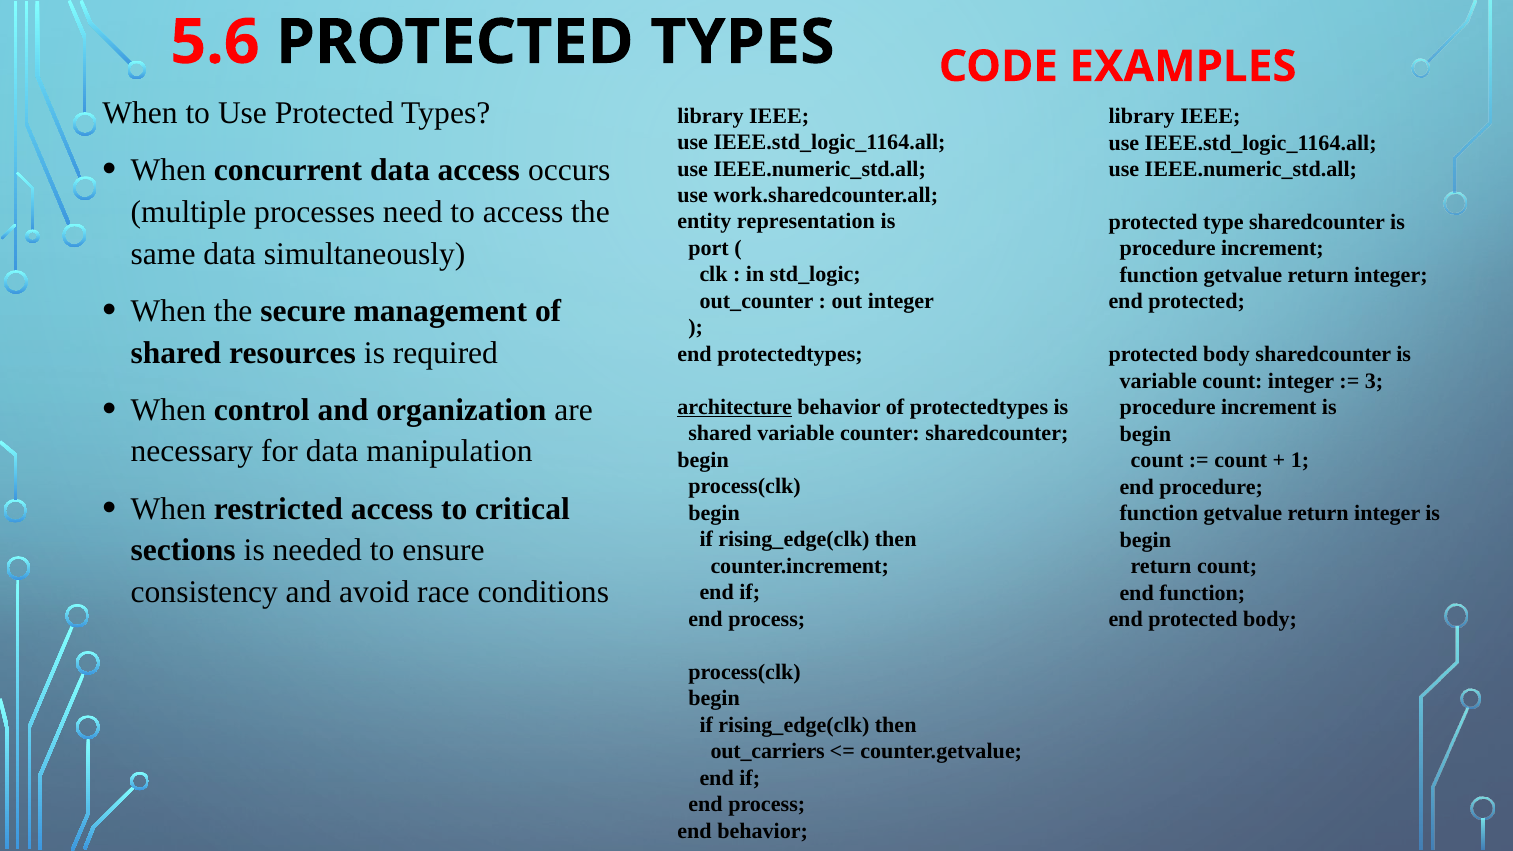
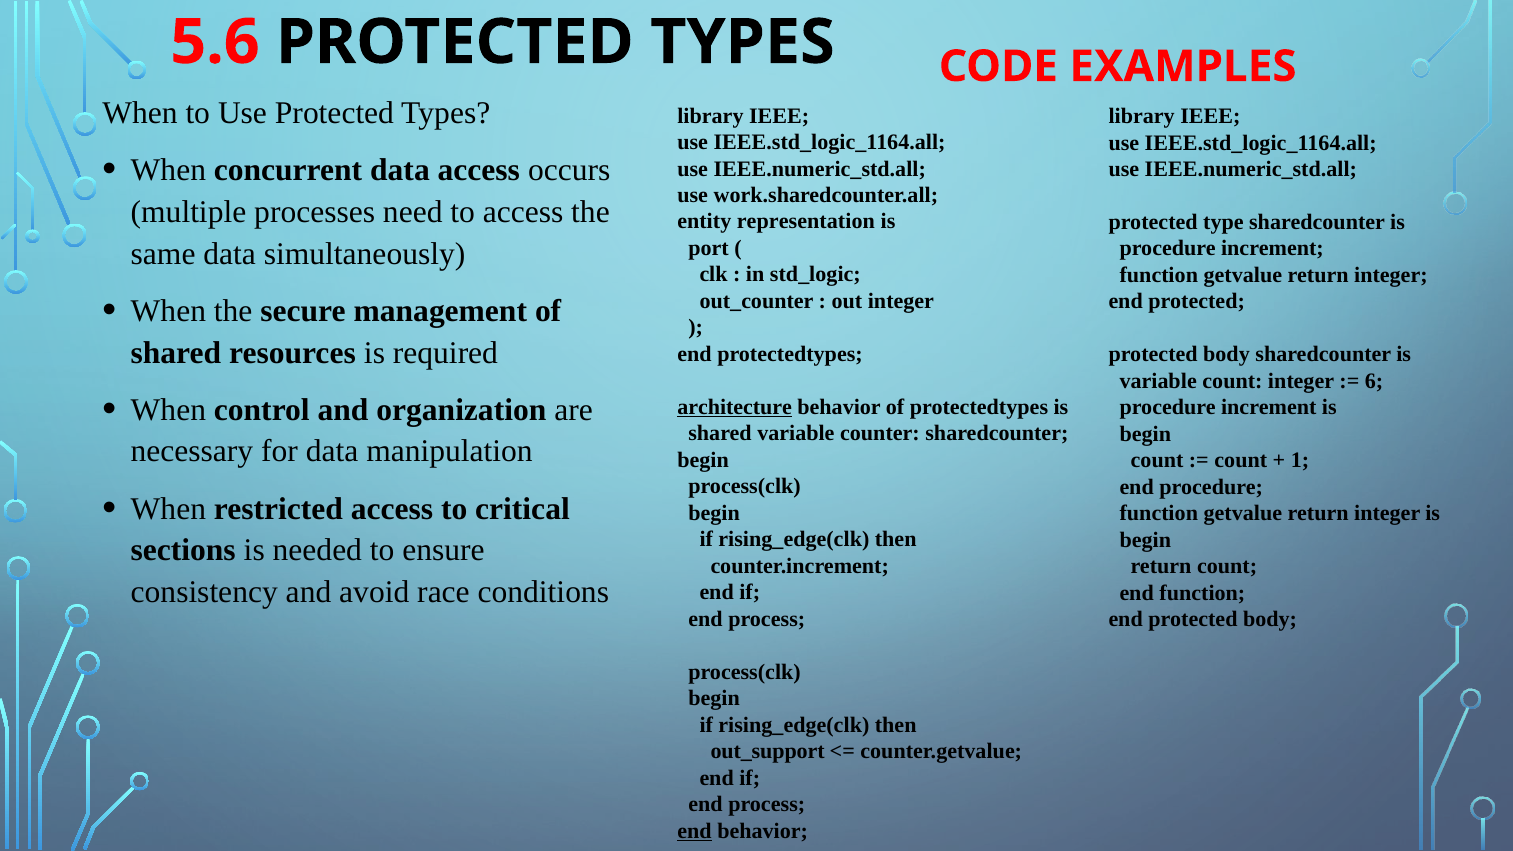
3: 3 -> 6 (1374, 381)
out_carriers: out_carriers -> out_support (768, 752)
end underline: none -> present (695, 831)
